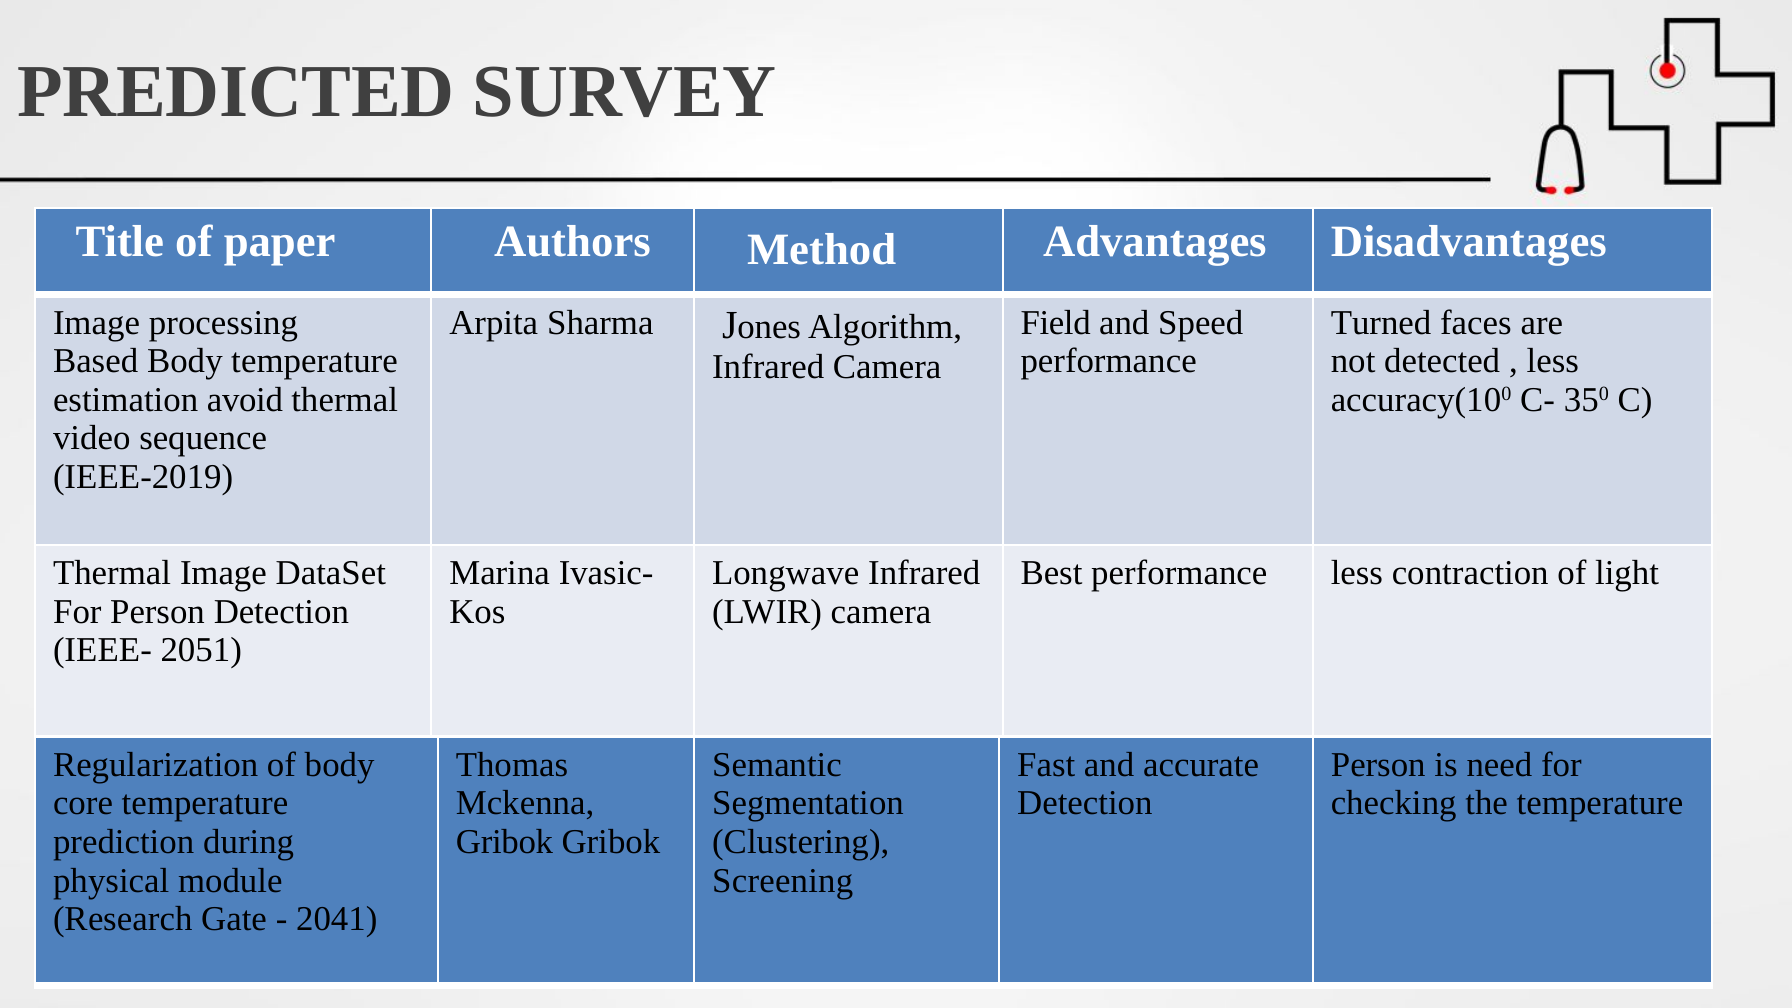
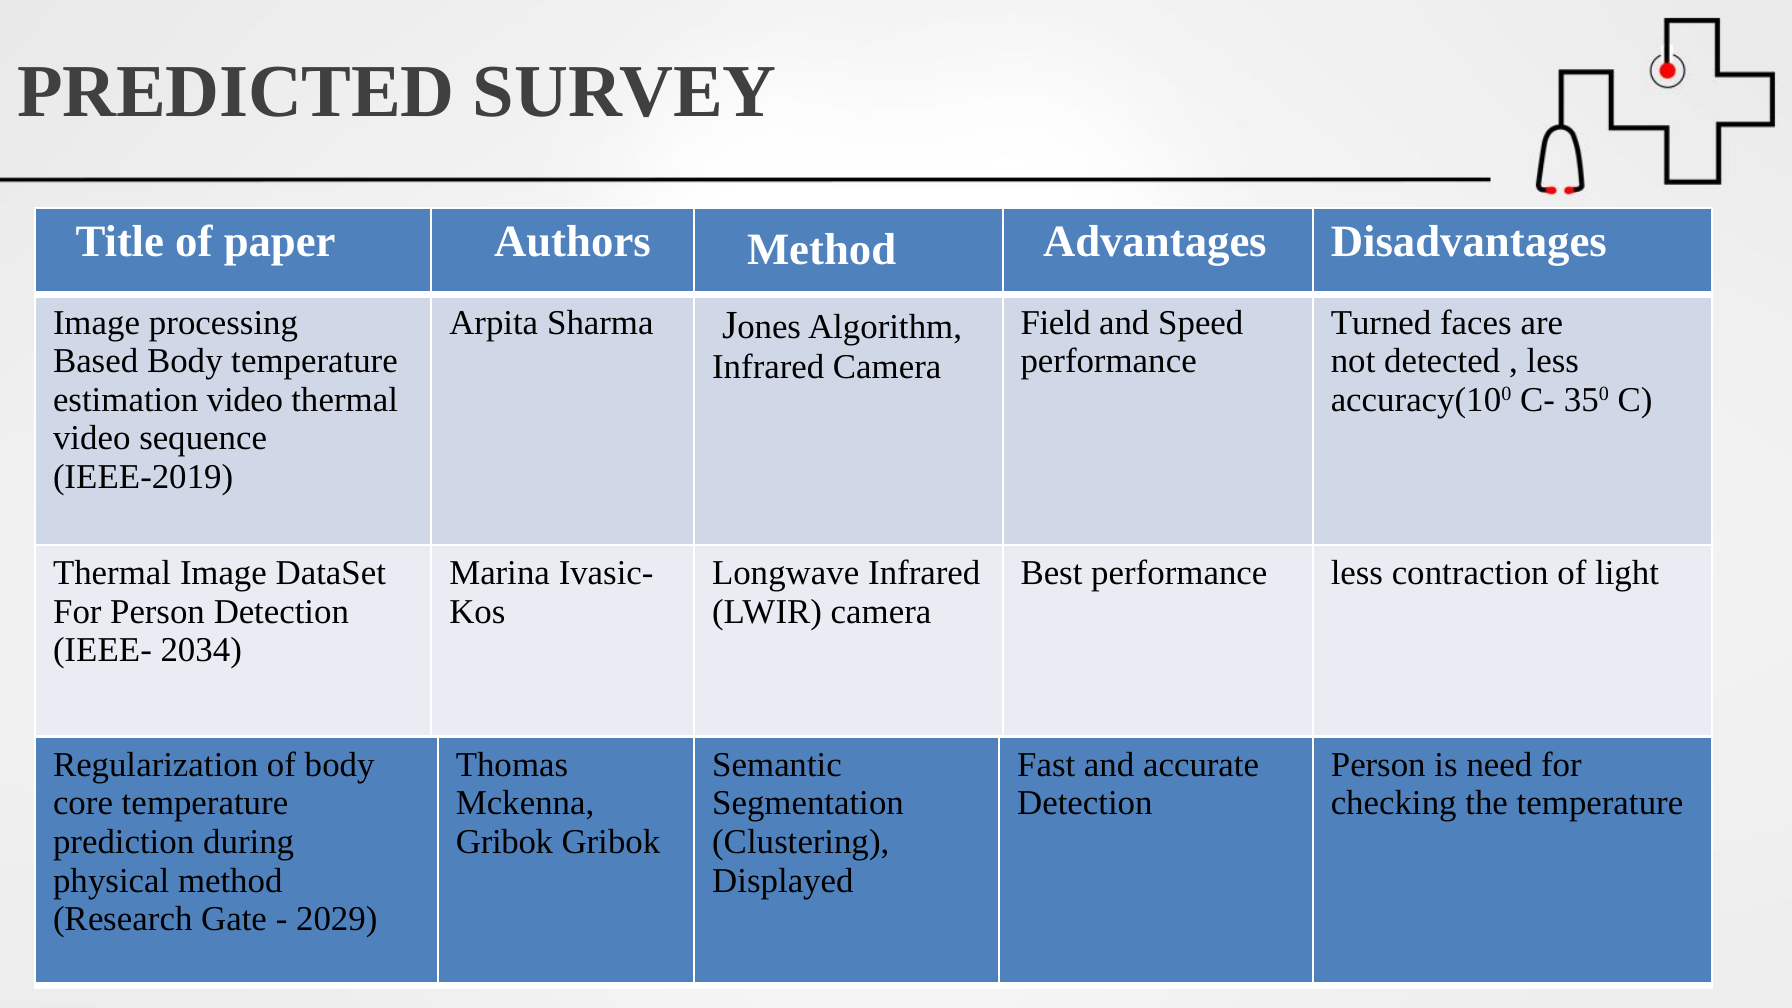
estimation avoid: avoid -> video (245, 400)
2051: 2051 -> 2034 (201, 650)
physical module: module -> method (230, 881)
Screening: Screening -> Displayed (783, 881)
2041: 2041 -> 2029 (337, 919)
